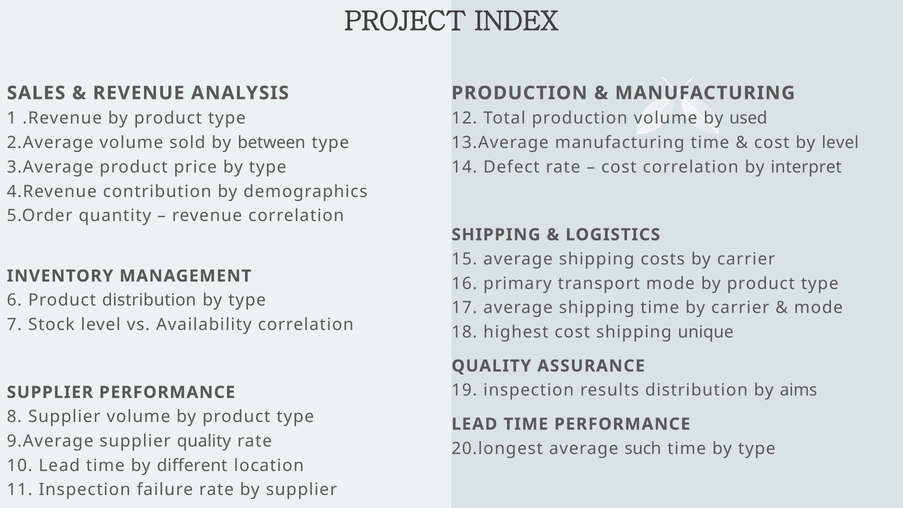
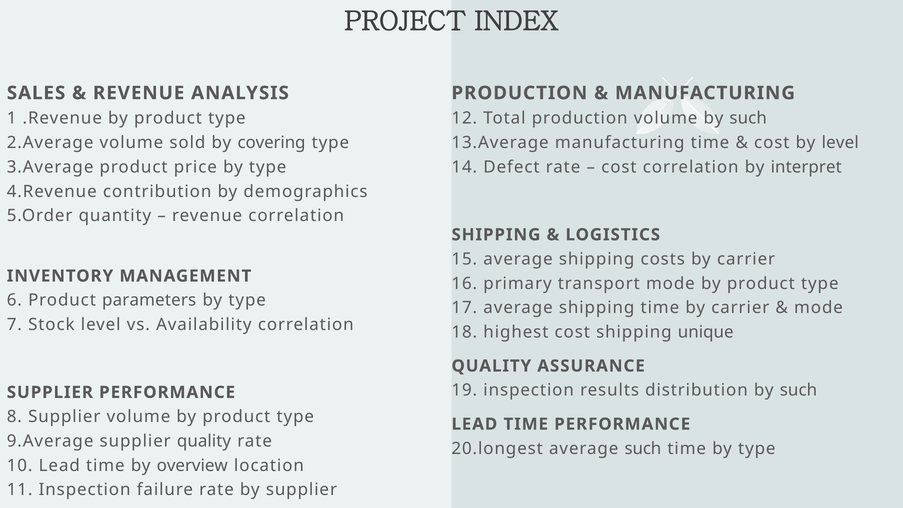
volume by used: used -> such (748, 118)
between: between -> covering (272, 143)
Product distribution: distribution -> parameters (149, 300)
distribution by aims: aims -> such (798, 390)
different: different -> overview (192, 465)
